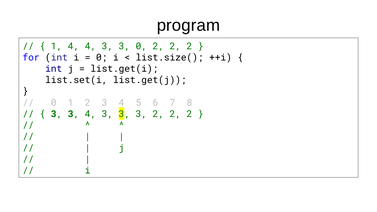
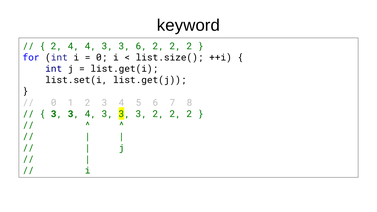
program: program -> keyword (188, 25)
1: 1 -> 2 (56, 46)
3 0: 0 -> 6 (141, 46)
